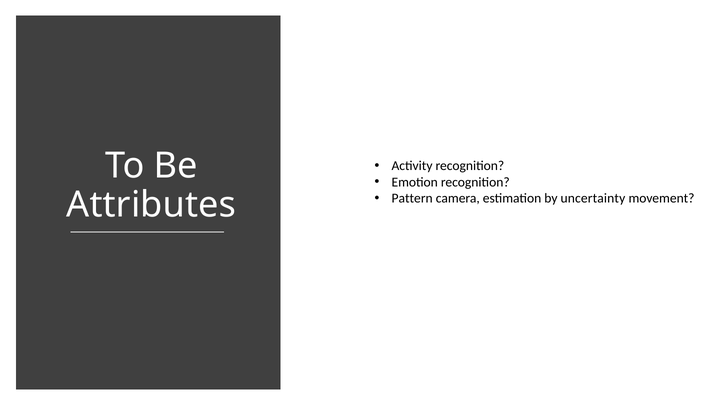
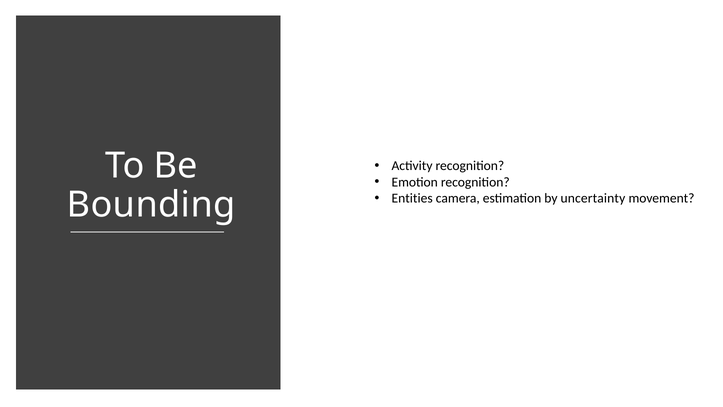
Pattern: Pattern -> Entities (412, 198)
Attributes: Attributes -> Bounding (151, 205)
